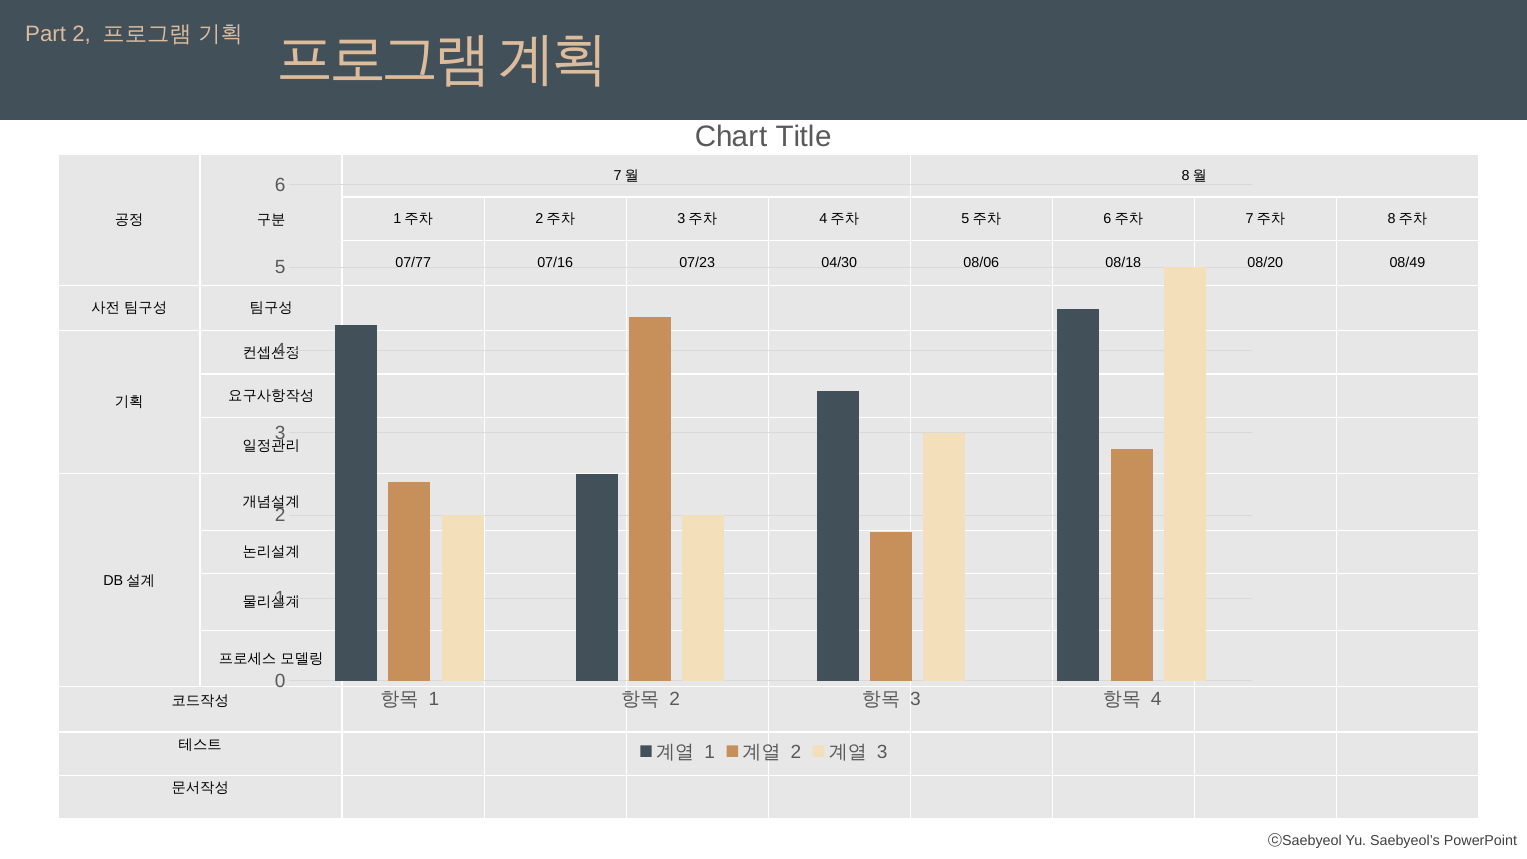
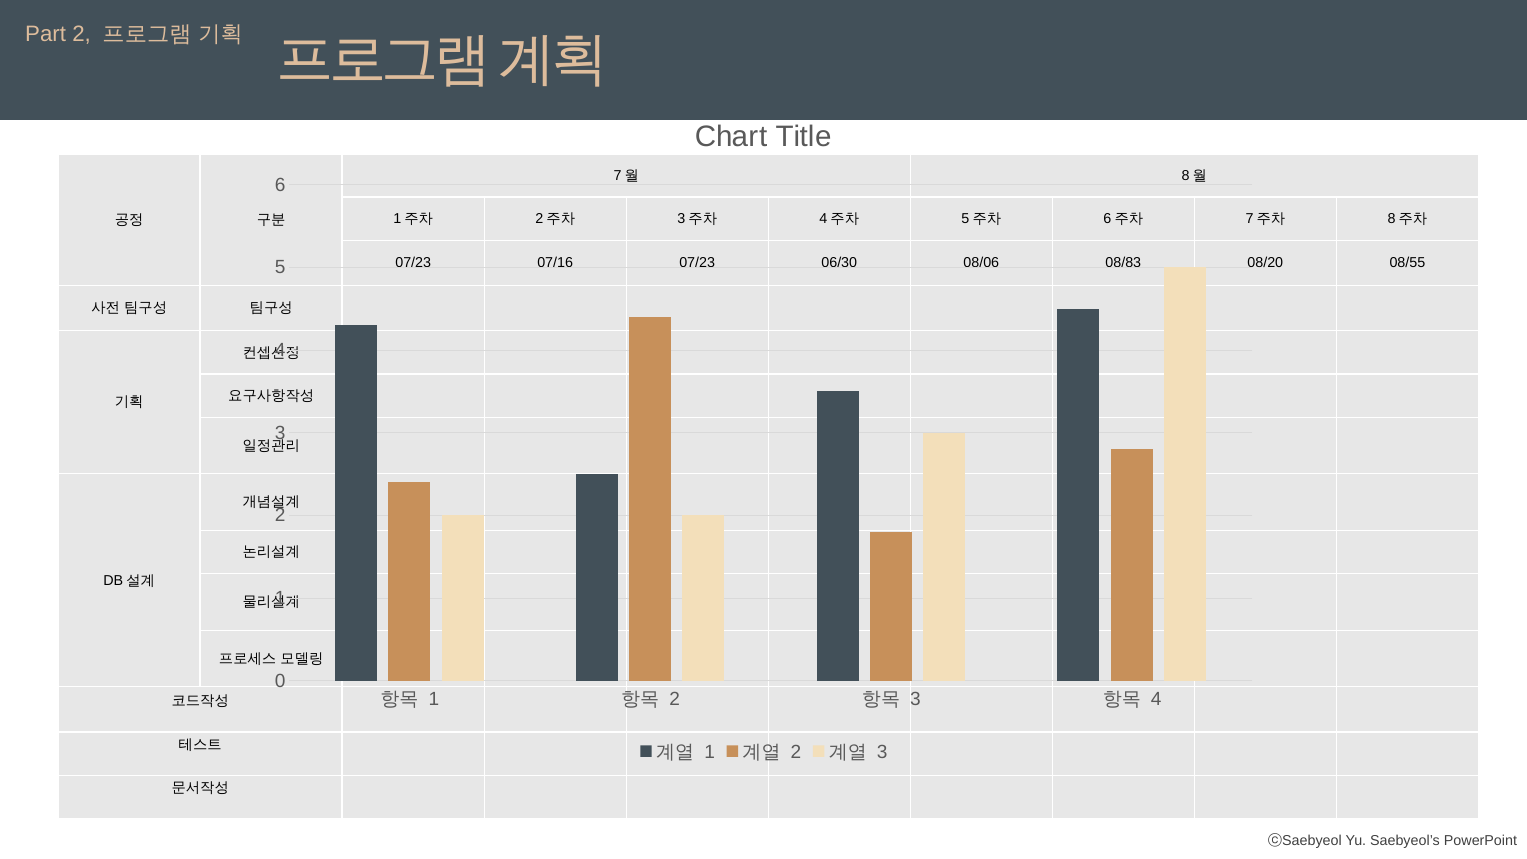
07/77: 07/77 -> 07/23 (413, 263)
04/30: 04/30 -> 06/30 (839, 263)
08/18: 08/18 -> 08/83 (1123, 263)
08/49: 08/49 -> 08/55 (1407, 263)
